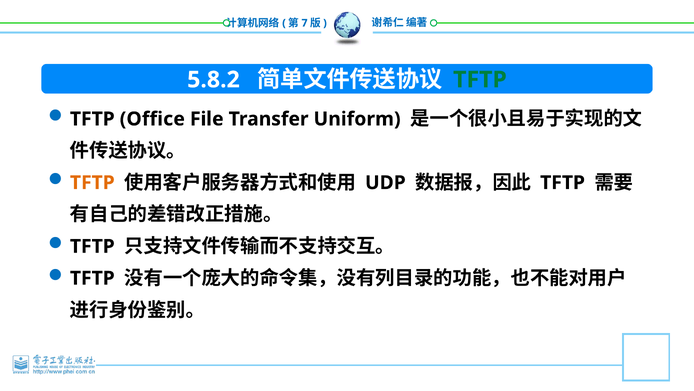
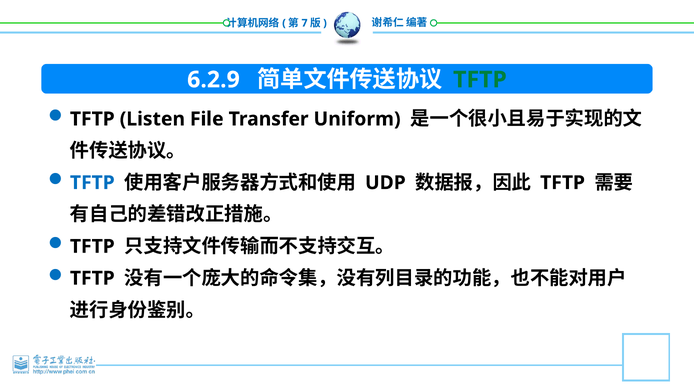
5.8.2: 5.8.2 -> 6.2.9 (213, 80)
Office: Office -> Listen (152, 119)
TFTP colour: orange -> blue (92, 182)
